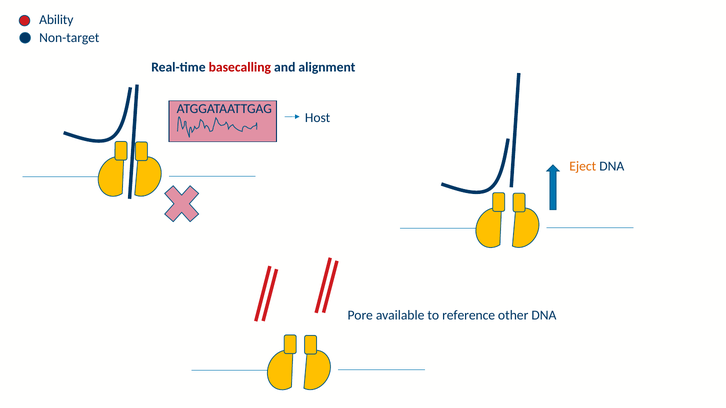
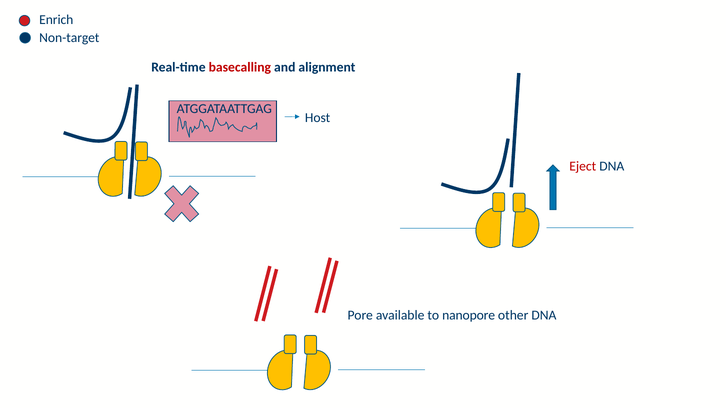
Ability: Ability -> Enrich (56, 20)
Eject colour: orange -> red (583, 166)
reference: reference -> nanopore (469, 316)
